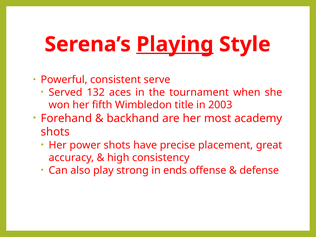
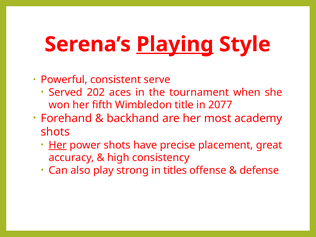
132: 132 -> 202 (96, 92)
2003: 2003 -> 2077 (220, 105)
Her underline: none -> present (58, 145)
ends: ends -> titles (175, 170)
